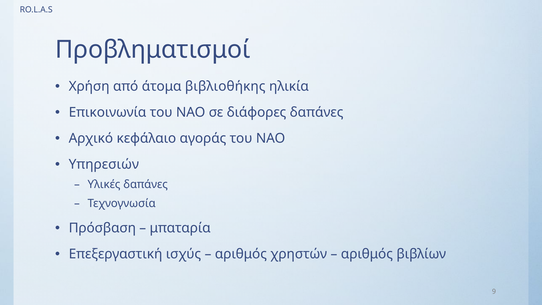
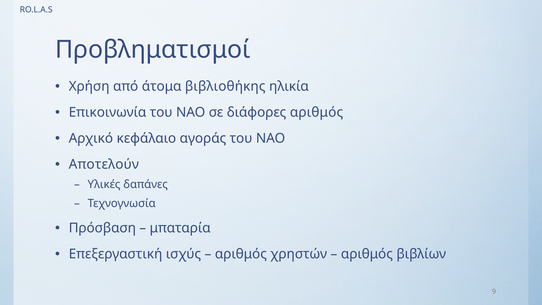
διάφορες δαπάνες: δαπάνες -> αριθμός (316, 112)
Υπηρεσιών: Υπηρεσιών -> Αποτελούν (104, 164)
